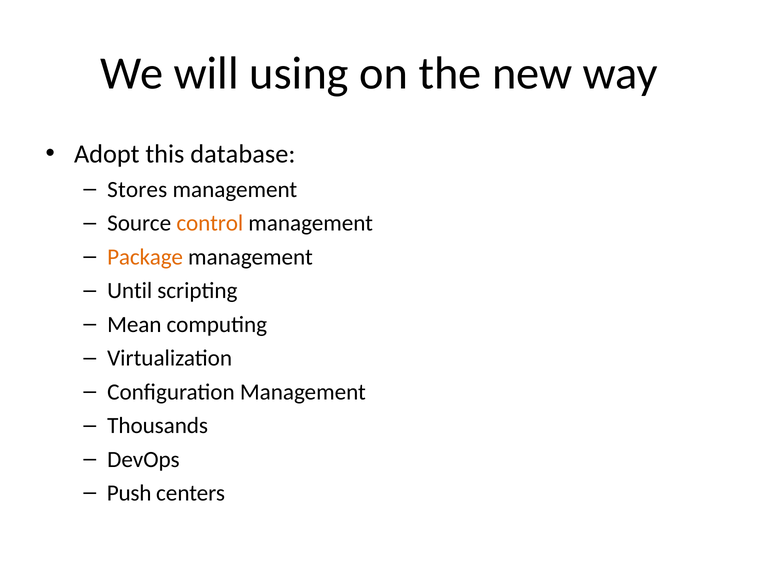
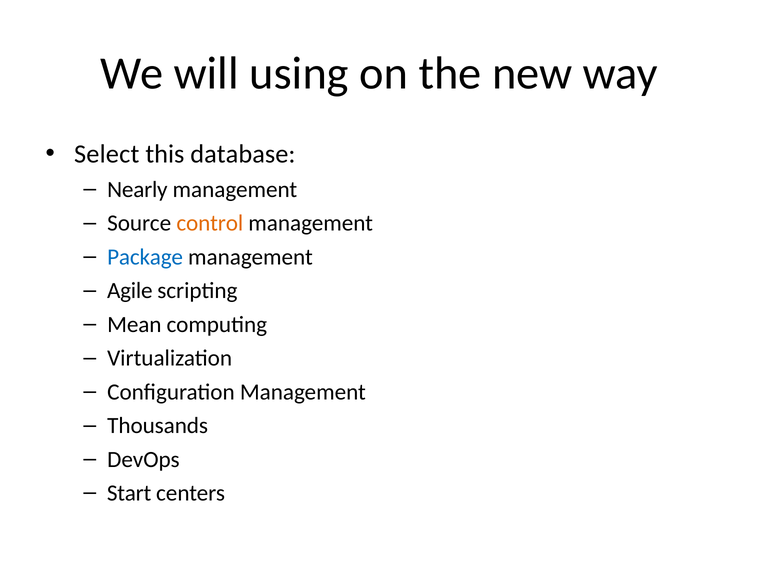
Adopt: Adopt -> Select (107, 154)
Stores: Stores -> Nearly (137, 190)
Package colour: orange -> blue (145, 257)
Until: Until -> Agile (130, 291)
Push: Push -> Start (129, 493)
